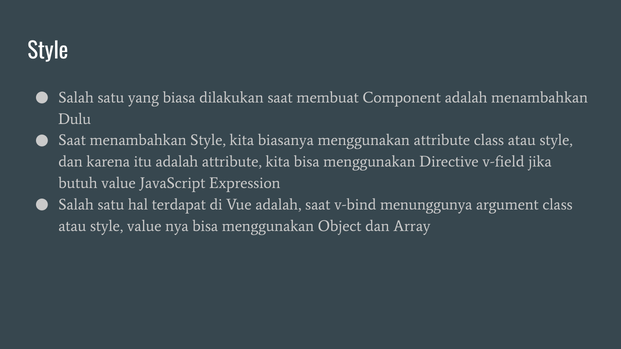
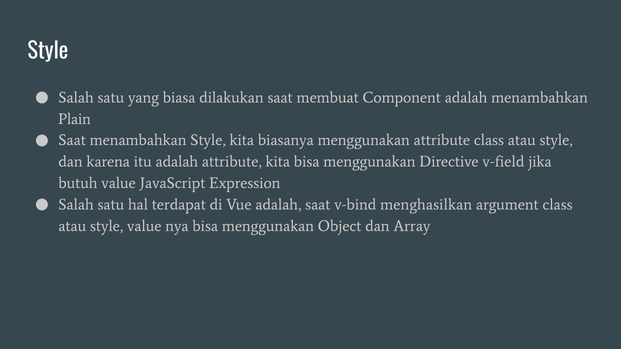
Dulu: Dulu -> Plain (75, 119)
menunggunya: menunggunya -> menghasilkan (426, 205)
